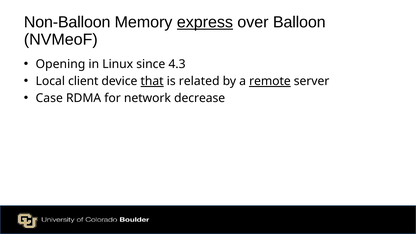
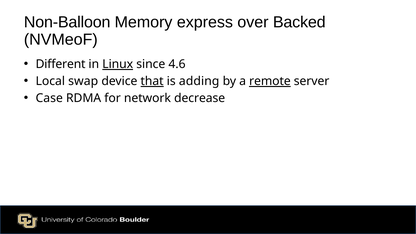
express underline: present -> none (205, 22)
Balloon: Balloon -> Backed (299, 22)
Opening: Opening -> Different (61, 64)
Linux underline: none -> present (118, 64)
4.3: 4.3 -> 4.6 (177, 64)
client: client -> swap (83, 81)
related: related -> adding (199, 81)
